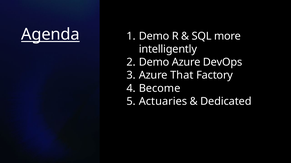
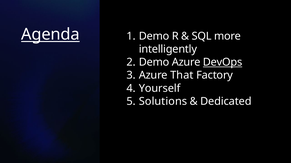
DevOps underline: none -> present (223, 62)
Become: Become -> Yourself (160, 89)
Actuaries: Actuaries -> Solutions (163, 102)
